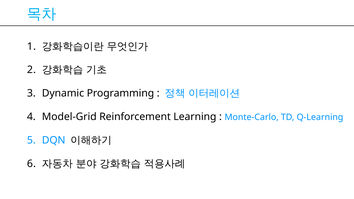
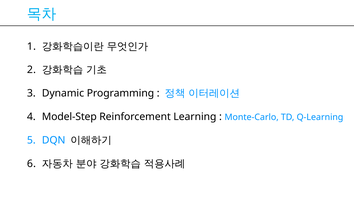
Model-Grid: Model-Grid -> Model-Step (69, 117)
